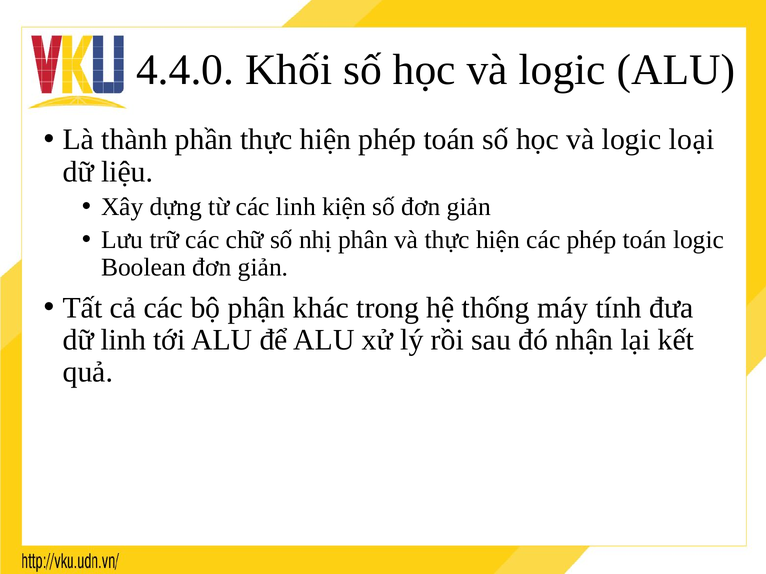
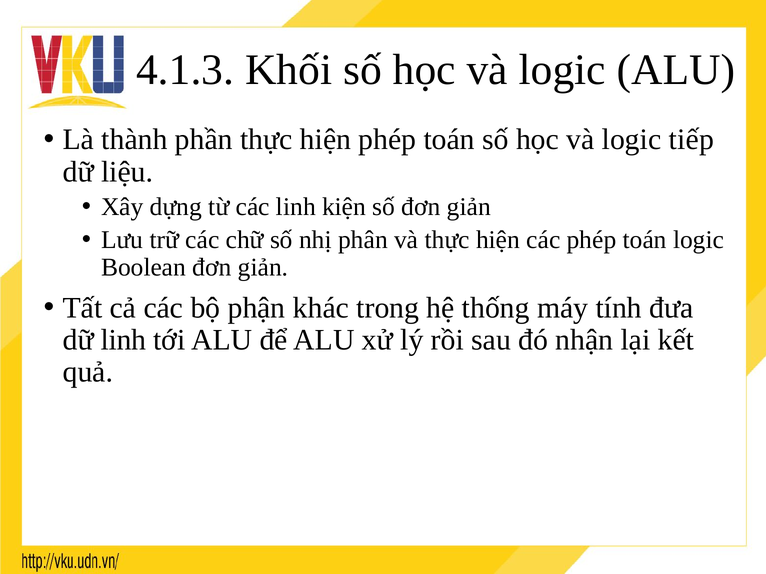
4.4.0: 4.4.0 -> 4.1.3 (185, 70)
loại: loại -> tiếp (692, 140)
